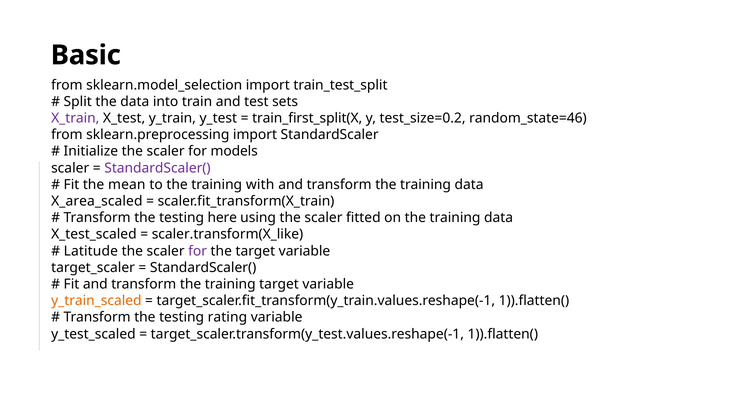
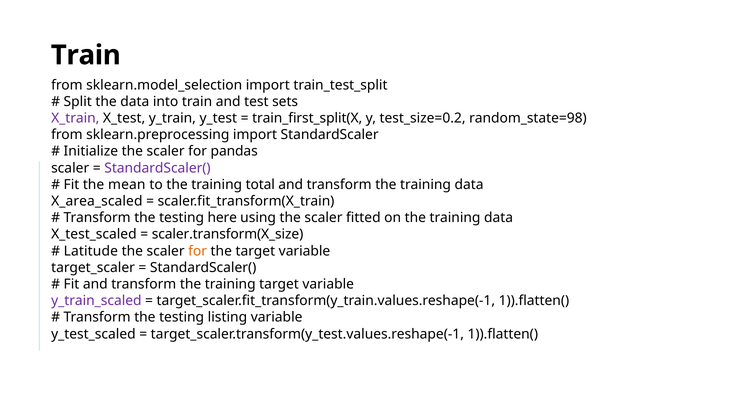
Basic: Basic -> Train (86, 55)
random_state=46: random_state=46 -> random_state=98 (528, 118)
models: models -> pandas (234, 151)
with: with -> total (260, 184)
scaler.transform(X_like: scaler.transform(X_like -> scaler.transform(X_size (228, 234)
for colour: purple -> orange (198, 251)
y_train_scaled colour: orange -> purple (96, 300)
rating: rating -> listing (227, 317)
